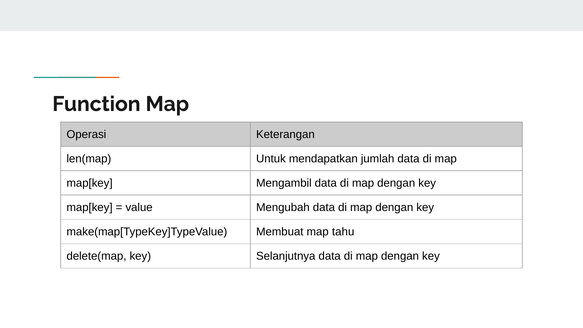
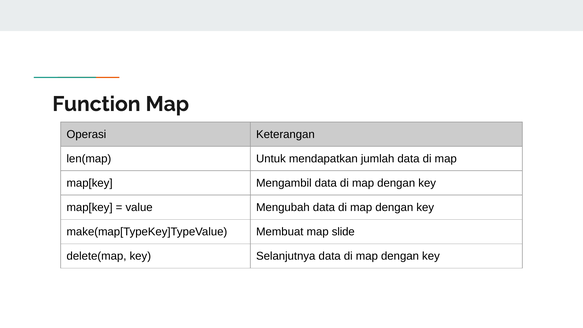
tahu: tahu -> slide (343, 232)
